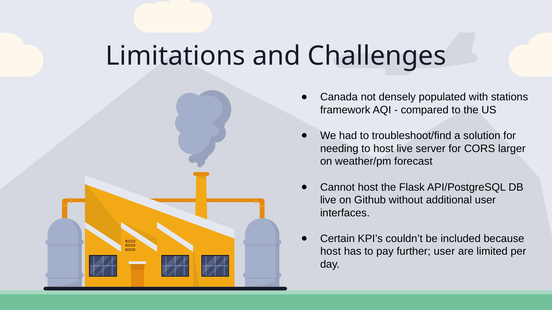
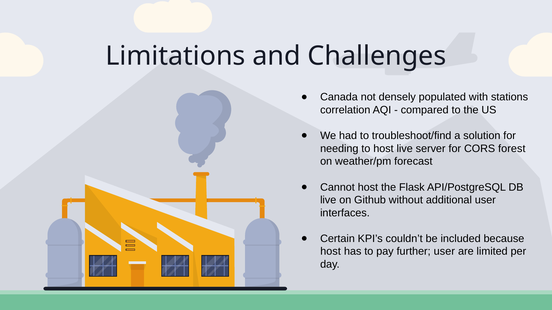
framework: framework -> correlation (345, 110)
larger: larger -> forest (512, 149)
